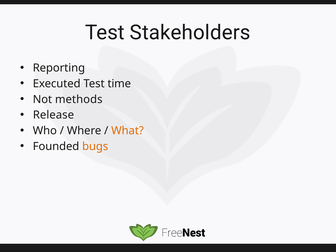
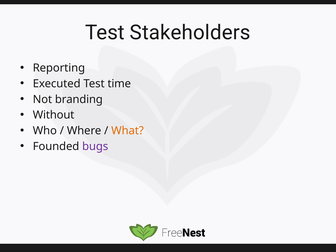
methods: methods -> branding (79, 99)
Release: Release -> Without (54, 115)
bugs colour: orange -> purple (95, 146)
